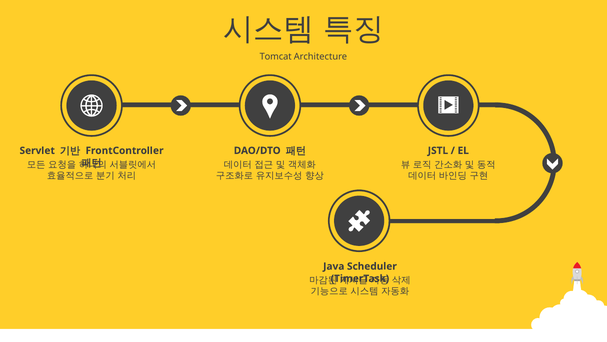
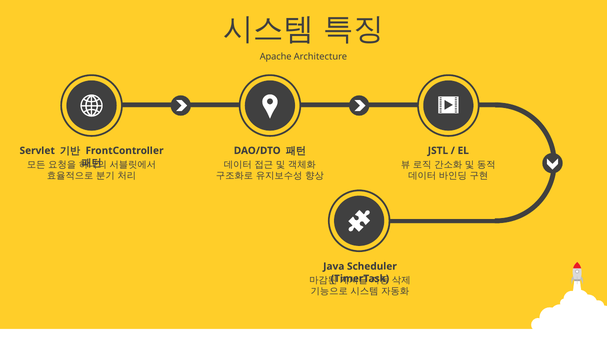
Tomcat: Tomcat -> Apache (276, 57)
